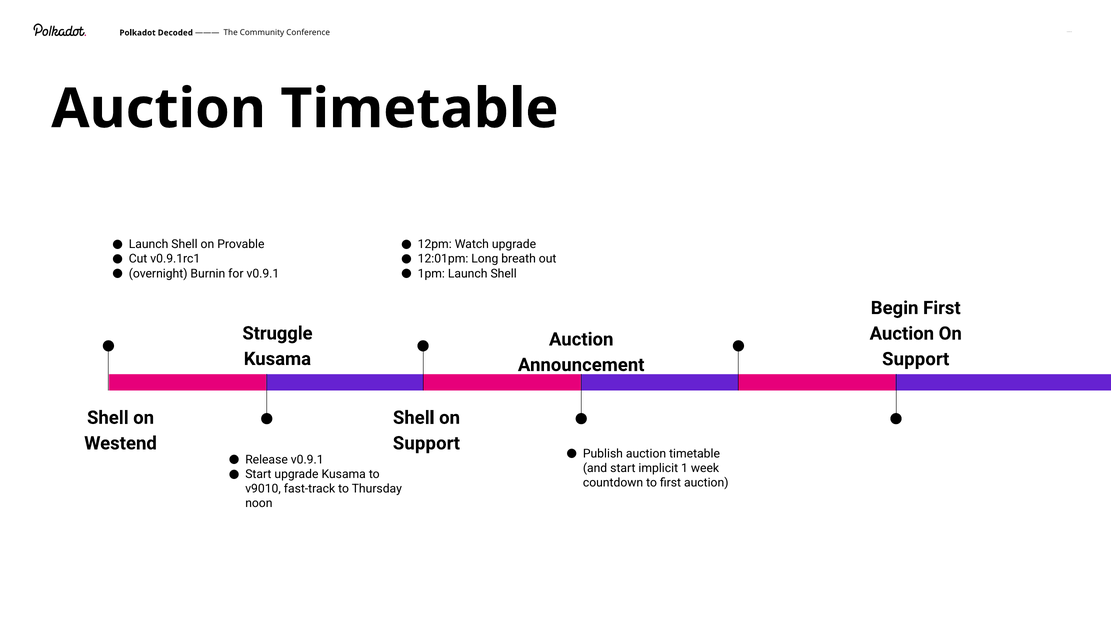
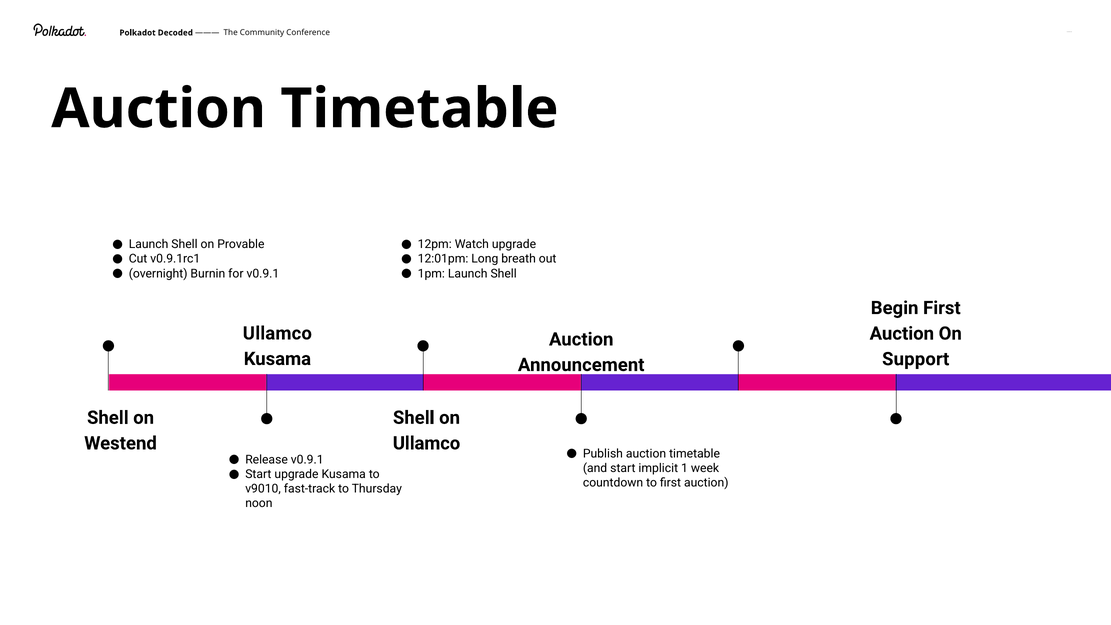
Struggle: Struggle -> Ullamco (277, 333)
Support: Support -> Ullamco (427, 443)
